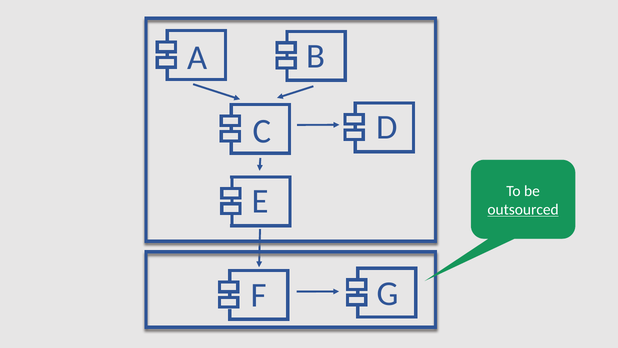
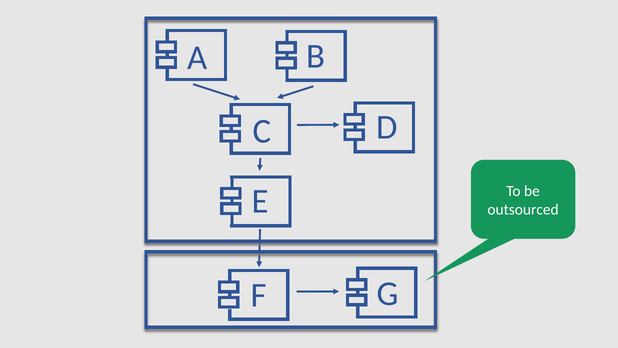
outsourced underline: present -> none (523, 209)
